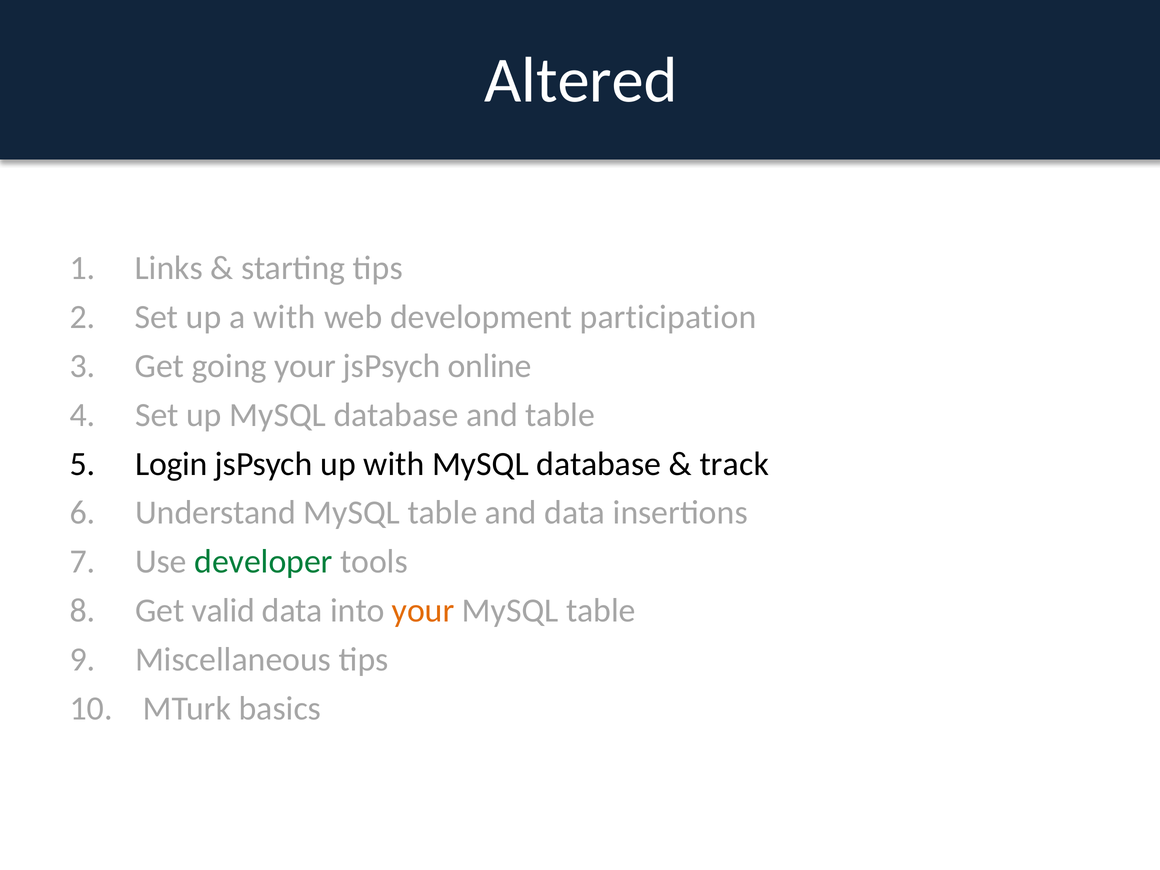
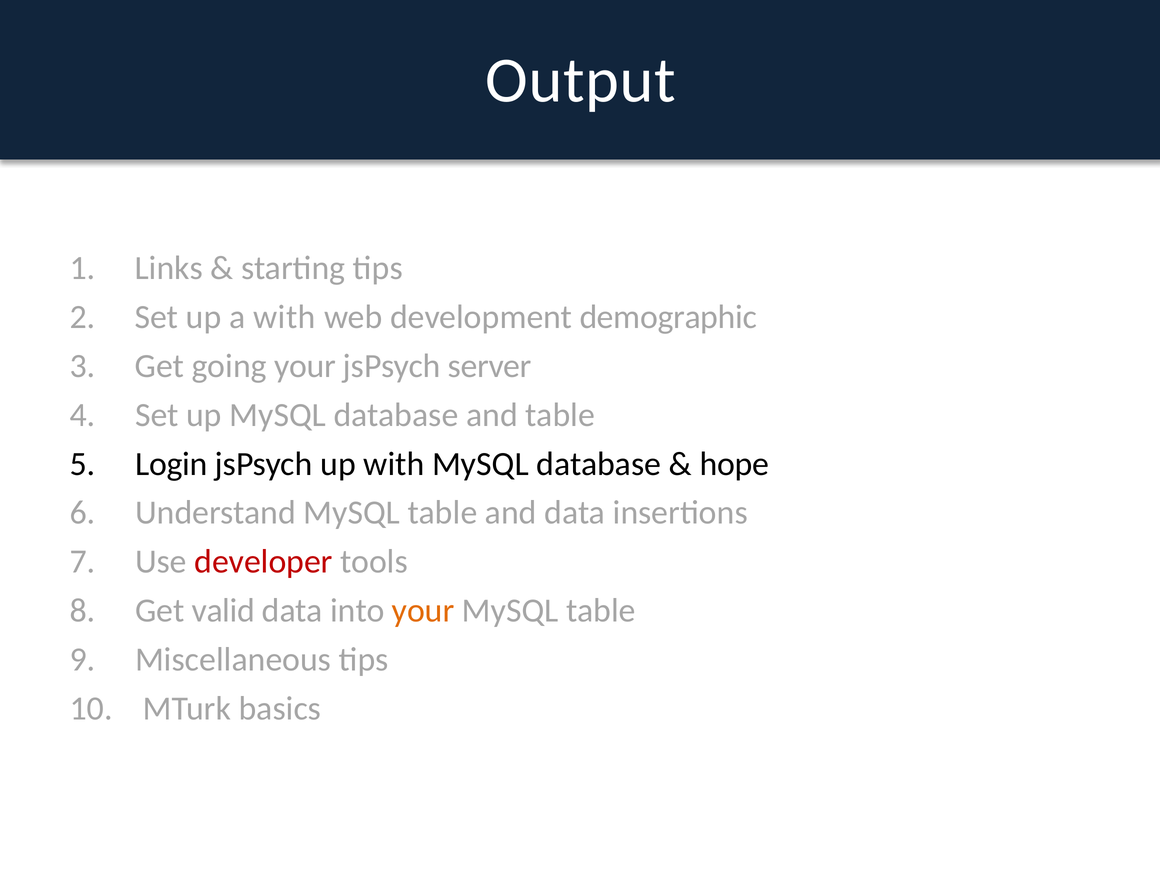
Altered: Altered -> Output (581, 81)
participation: participation -> demographic (668, 317)
online: online -> server (490, 366)
track: track -> hope (734, 464)
developer colour: green -> red (264, 562)
